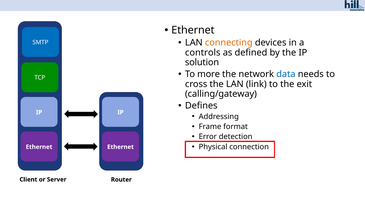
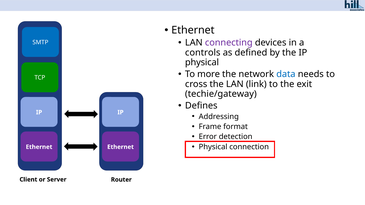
connecting colour: orange -> purple (229, 43)
solution: solution -> physical (202, 63)
calling/gateway: calling/gateway -> techie/gateway (221, 94)
